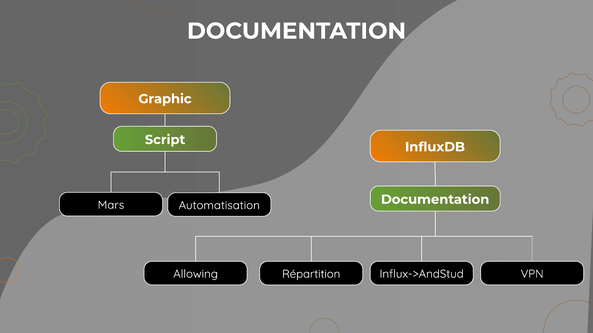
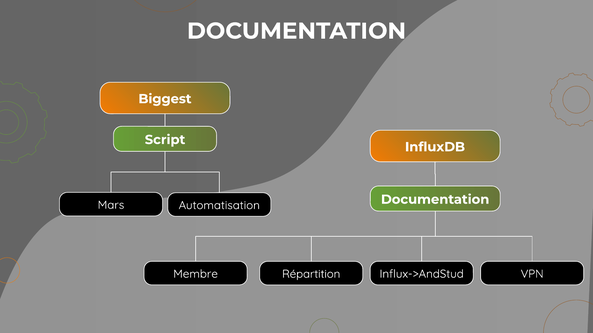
Graphic: Graphic -> Biggest (165, 99)
Allowing: Allowing -> Membre (196, 274)
